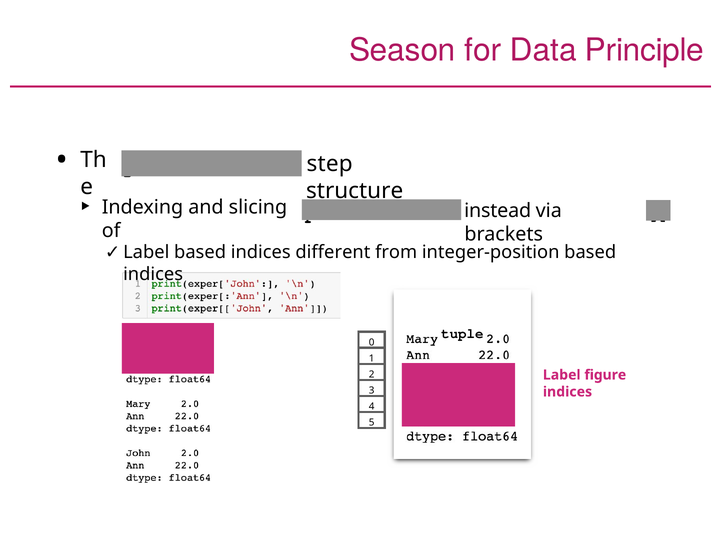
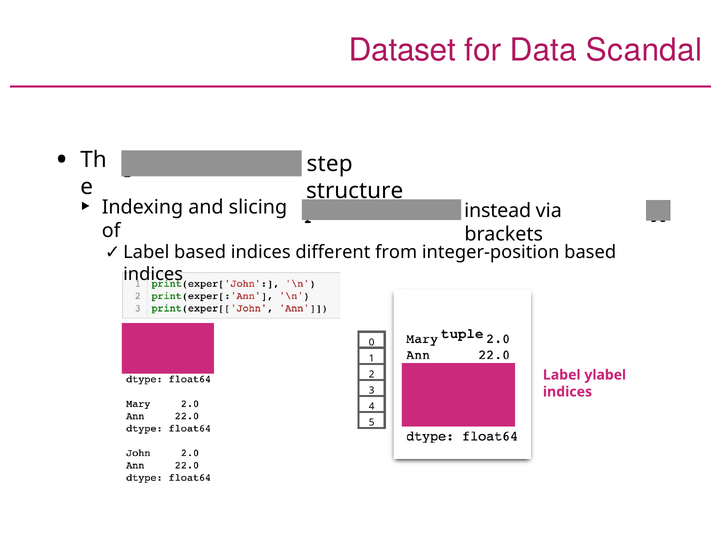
Season: Season -> Dataset (402, 50)
Principle: Principle -> Scandal (644, 50)
figure: figure -> ylabel (605, 375)
